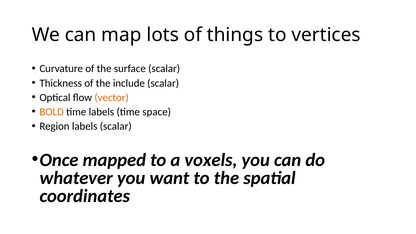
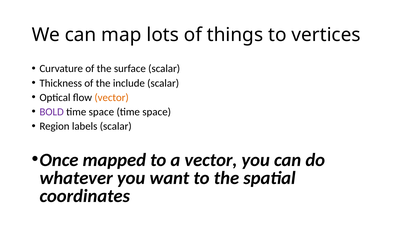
BOLD colour: orange -> purple (52, 112)
labels: labels -> space (101, 112)
a voxels: voxels -> vector (211, 160)
